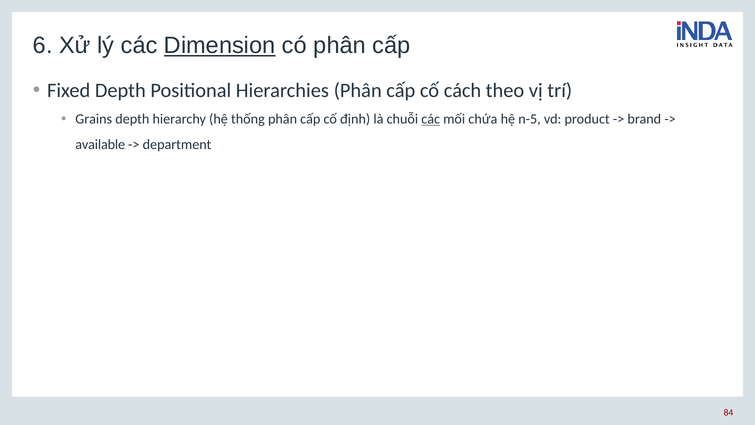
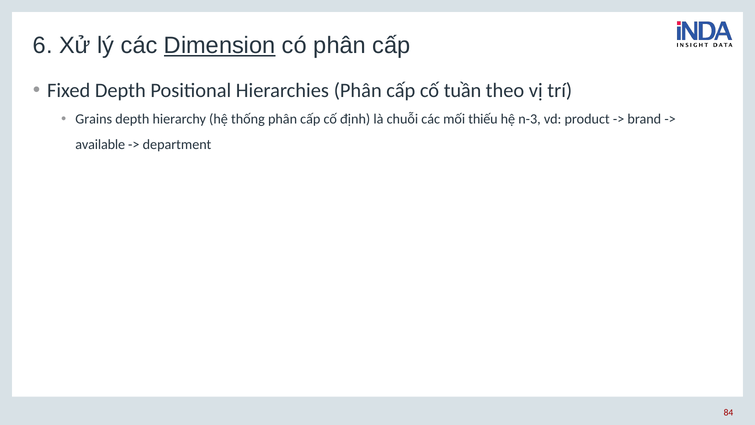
cách: cách -> tuần (463, 90)
các underline: present -> none (431, 119)
chứa: chứa -> thiếu (483, 119)
n-5: n-5 -> n-3 (530, 119)
